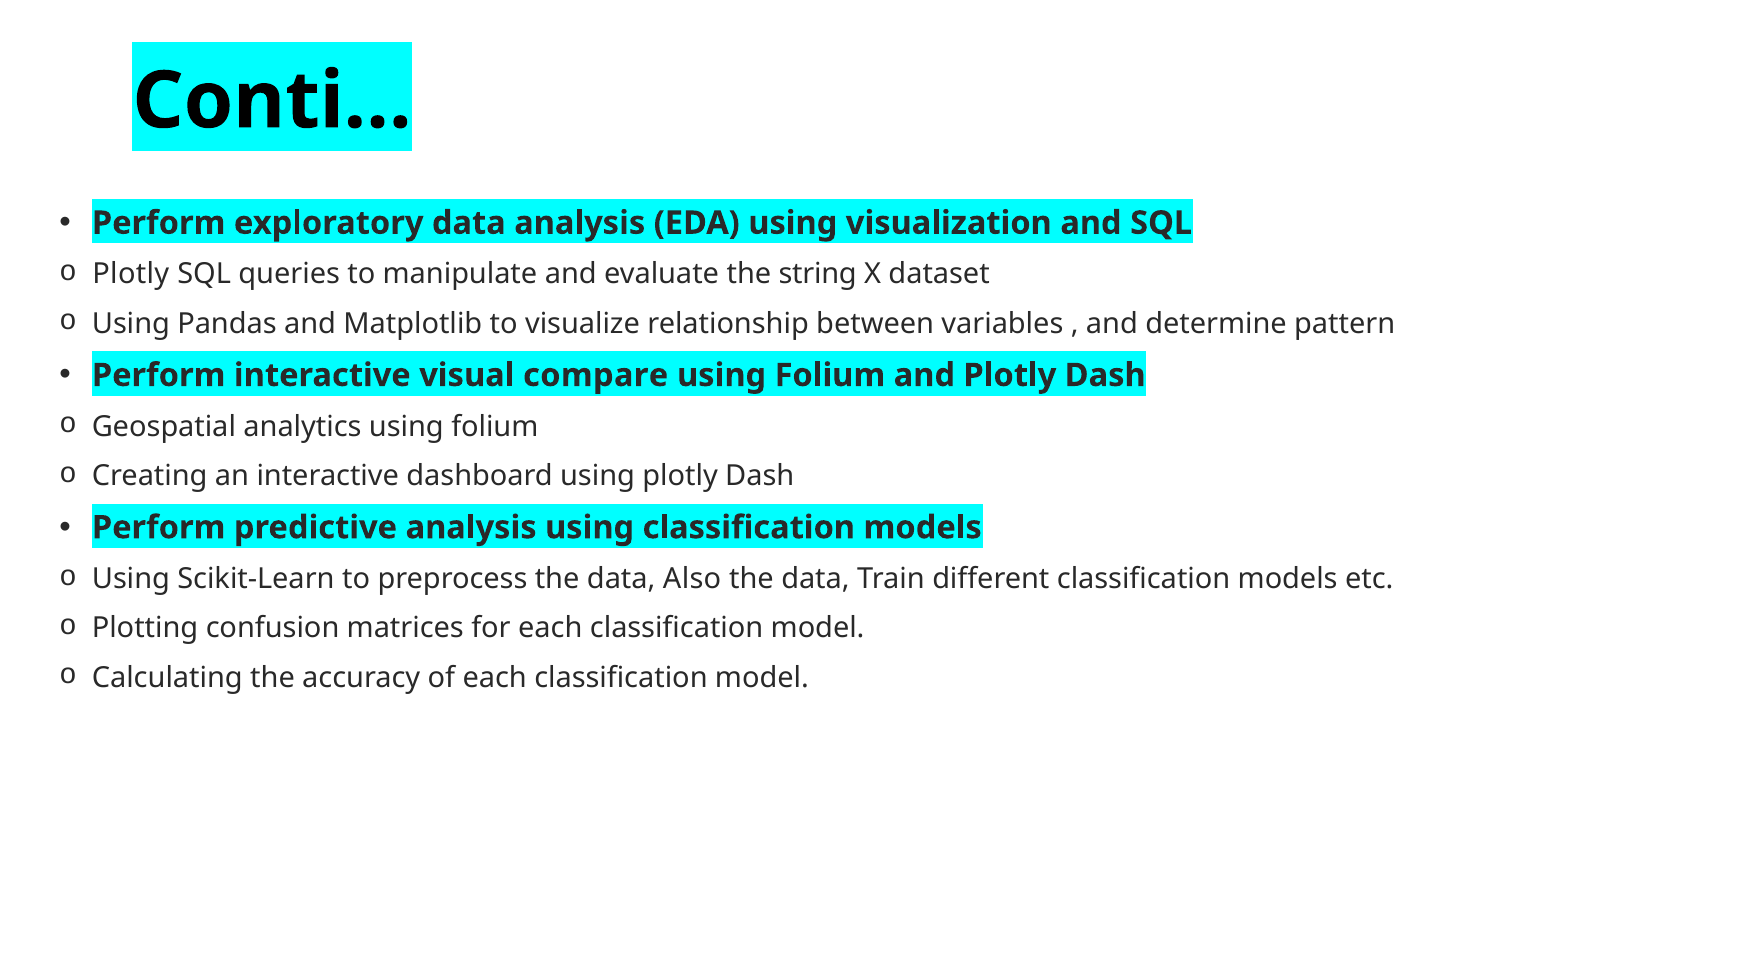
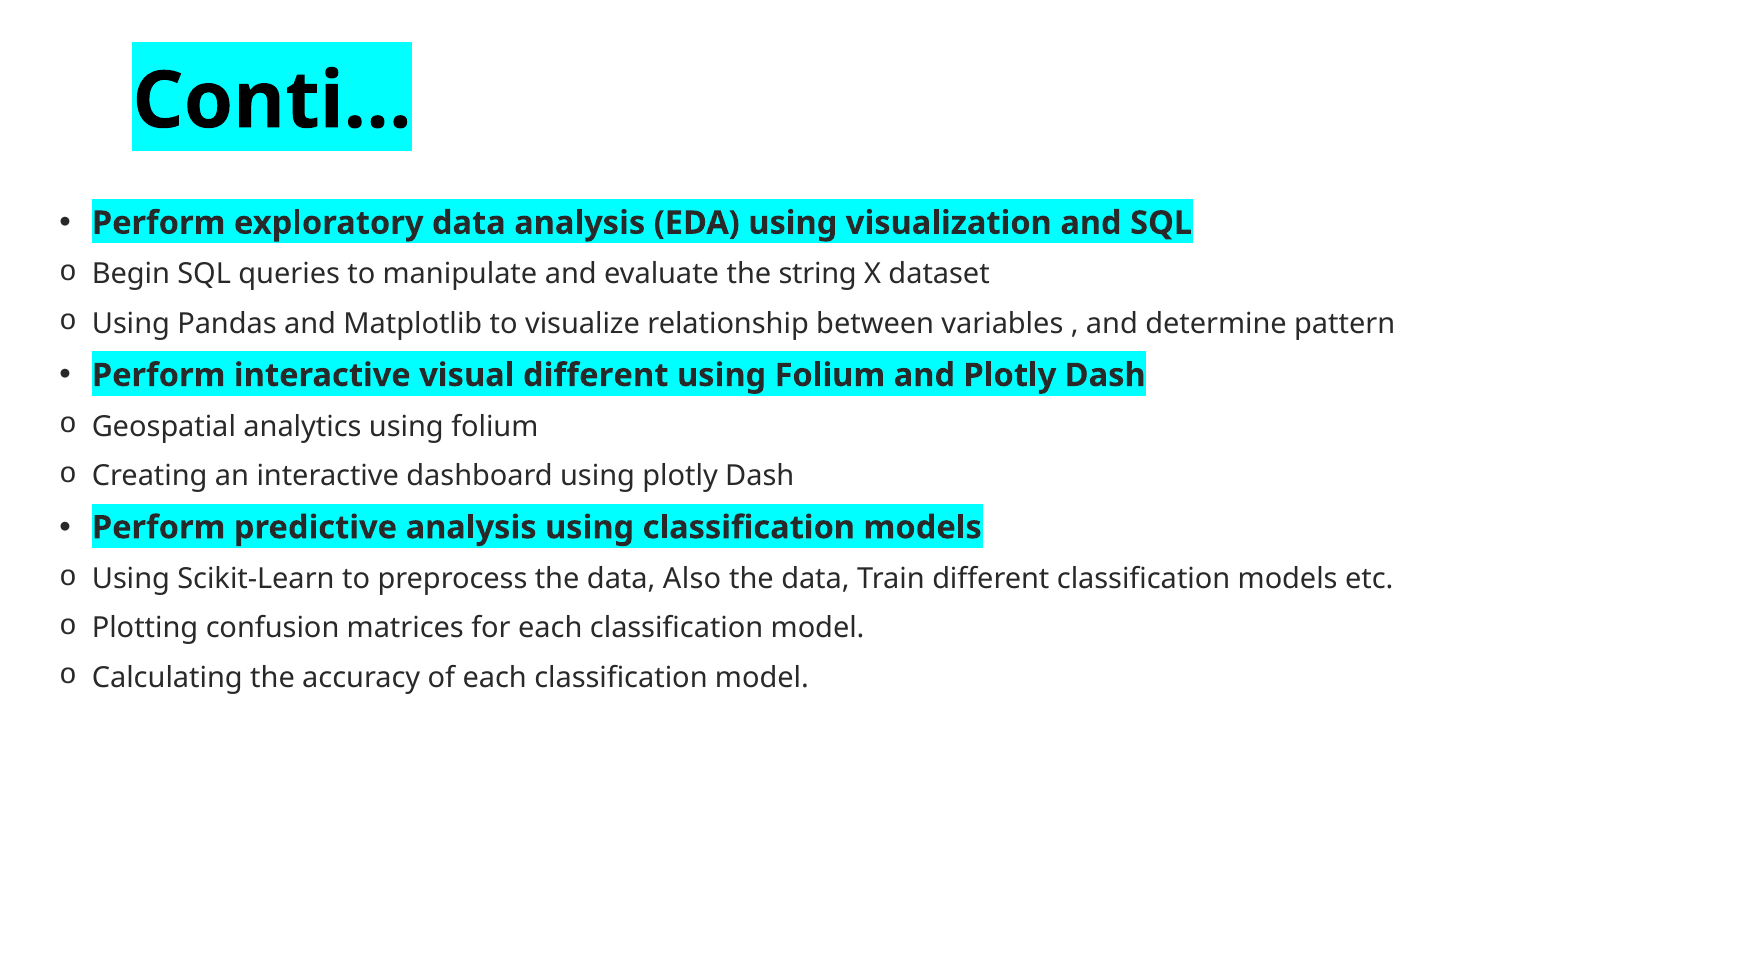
Plotly: Plotly -> Begin (131, 274)
visual compare: compare -> different (596, 375)
